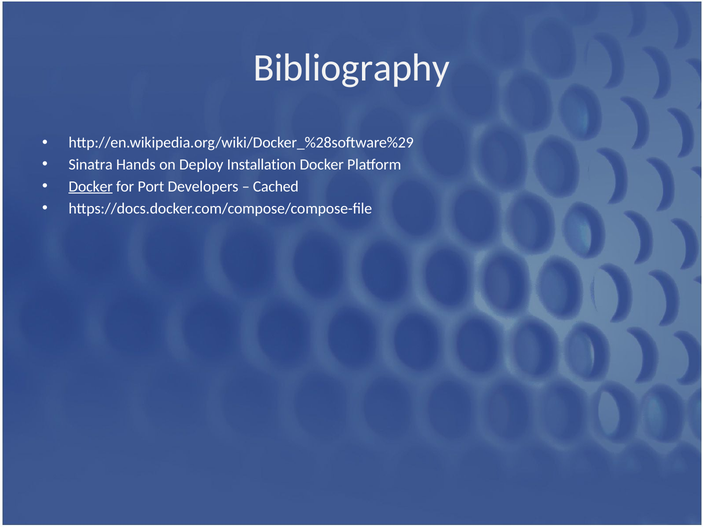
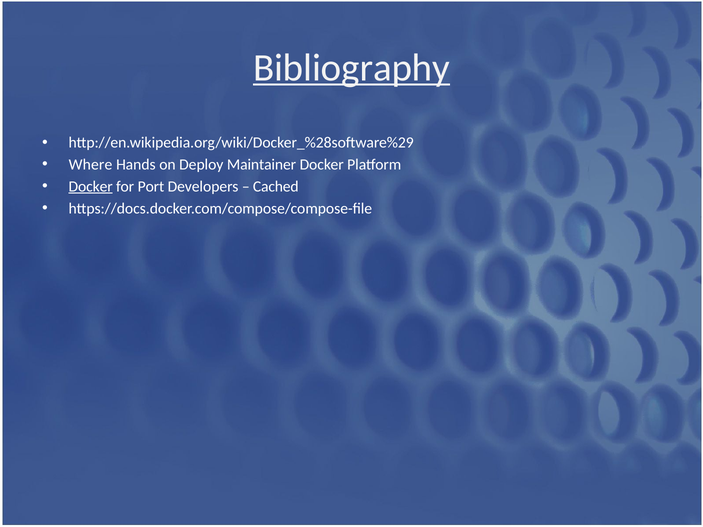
Bibliography underline: none -> present (352, 68)
Sinatra: Sinatra -> Where (91, 165)
Installation: Installation -> Maintainer (262, 165)
